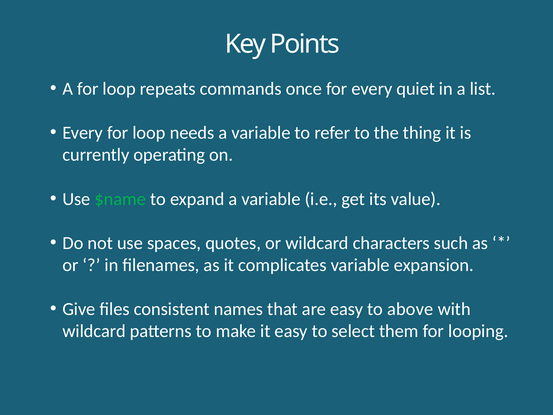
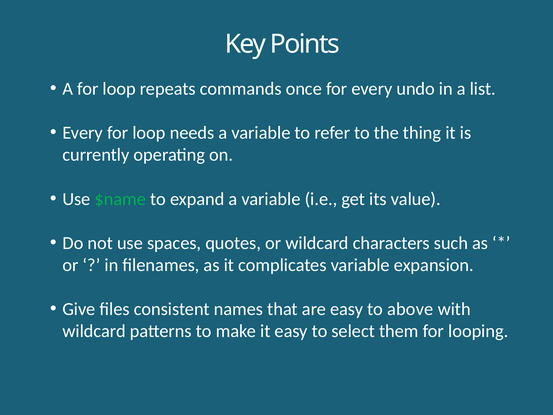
quiet: quiet -> undo (416, 89)
